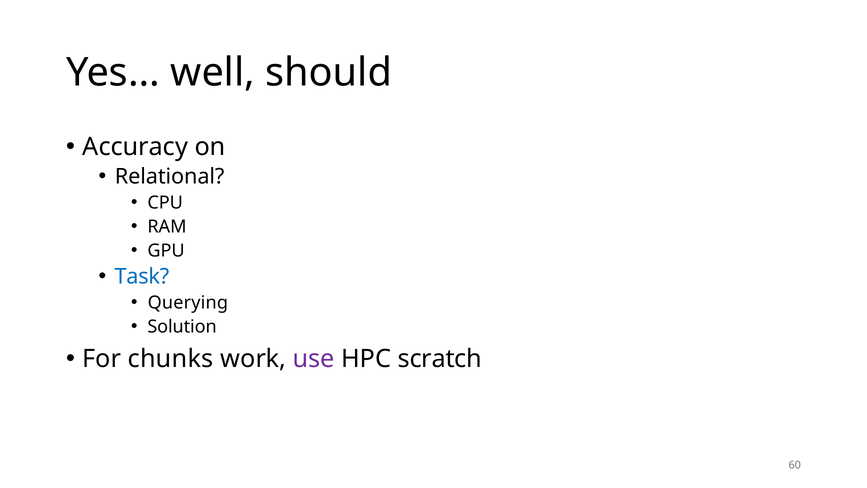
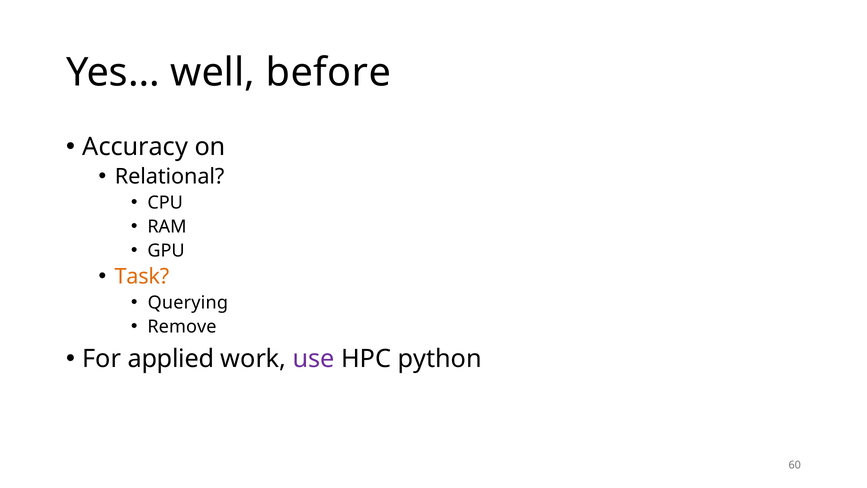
should: should -> before (328, 73)
Task colour: blue -> orange (142, 276)
Solution: Solution -> Remove (182, 326)
chunks: chunks -> applied (171, 359)
scratch: scratch -> python (440, 359)
